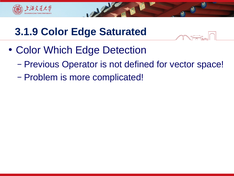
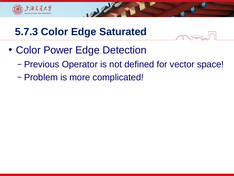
3.1.9: 3.1.9 -> 5.7.3 (27, 32)
Which: Which -> Power (58, 50)
